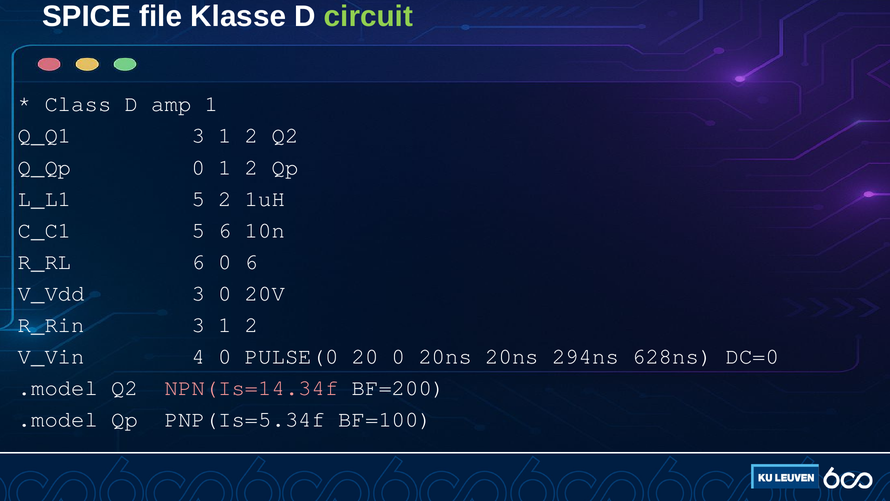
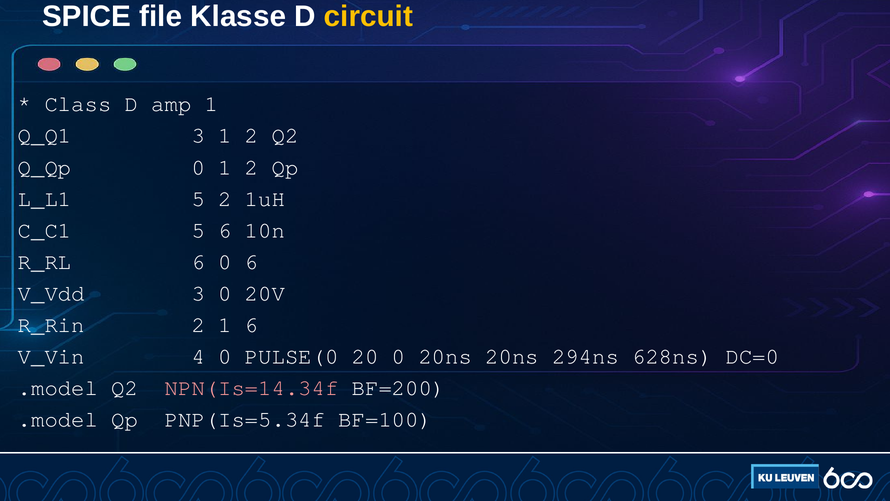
circuit colour: light green -> yellow (368, 16)
R_Rin 3: 3 -> 2 (198, 325)
2: 2 -> 6 (252, 325)
